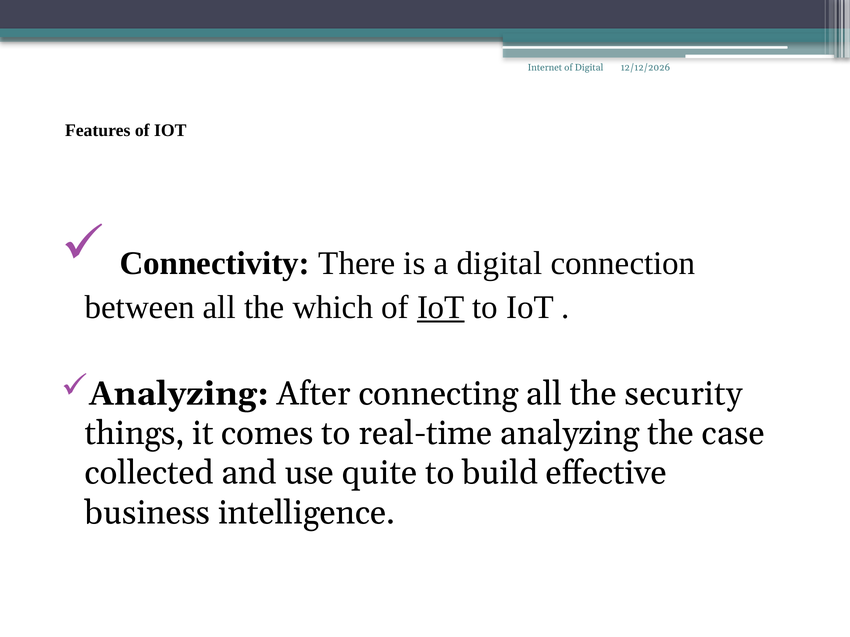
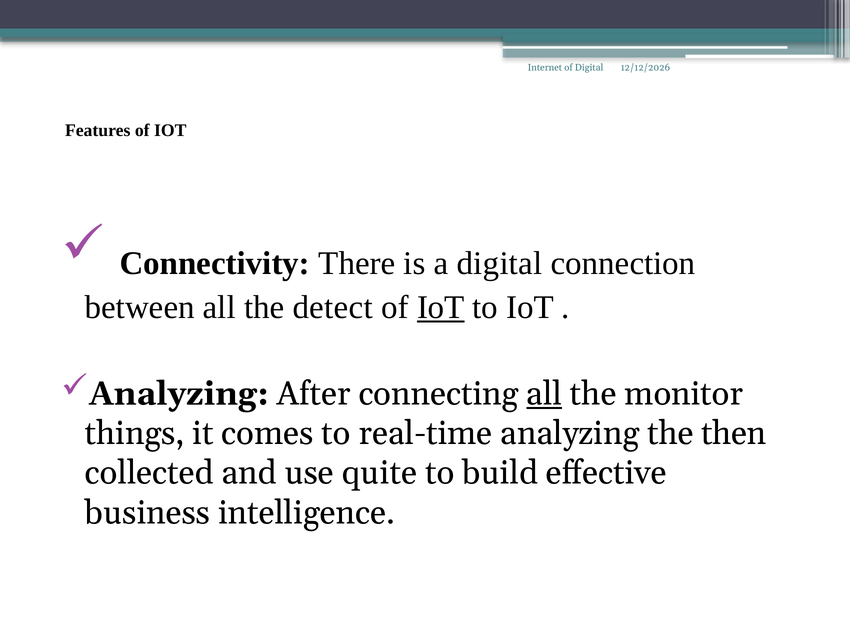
which: which -> detect (333, 308)
all underline: none -> present (544, 394)
security: security -> monitor (684, 394)
case: case -> then (734, 434)
